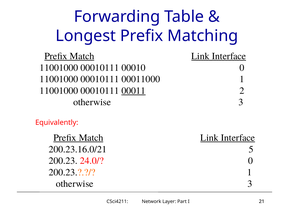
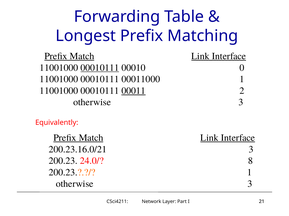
00010111 underline: none -> present (100, 68)
200.23.16.0/21 5: 5 -> 3 (251, 150)
24.0/ 0: 0 -> 8 (250, 161)
